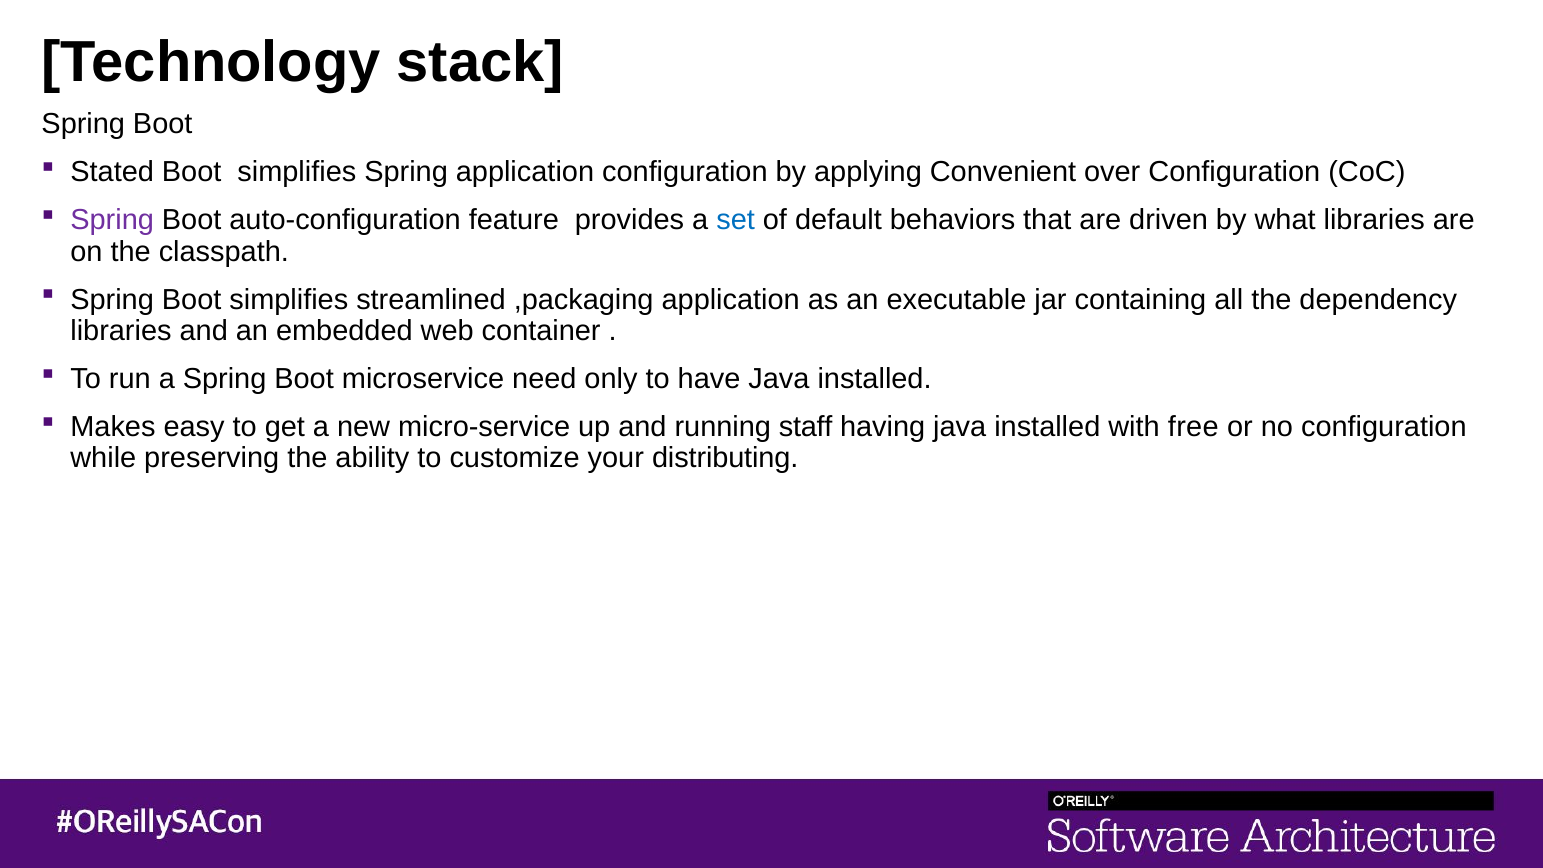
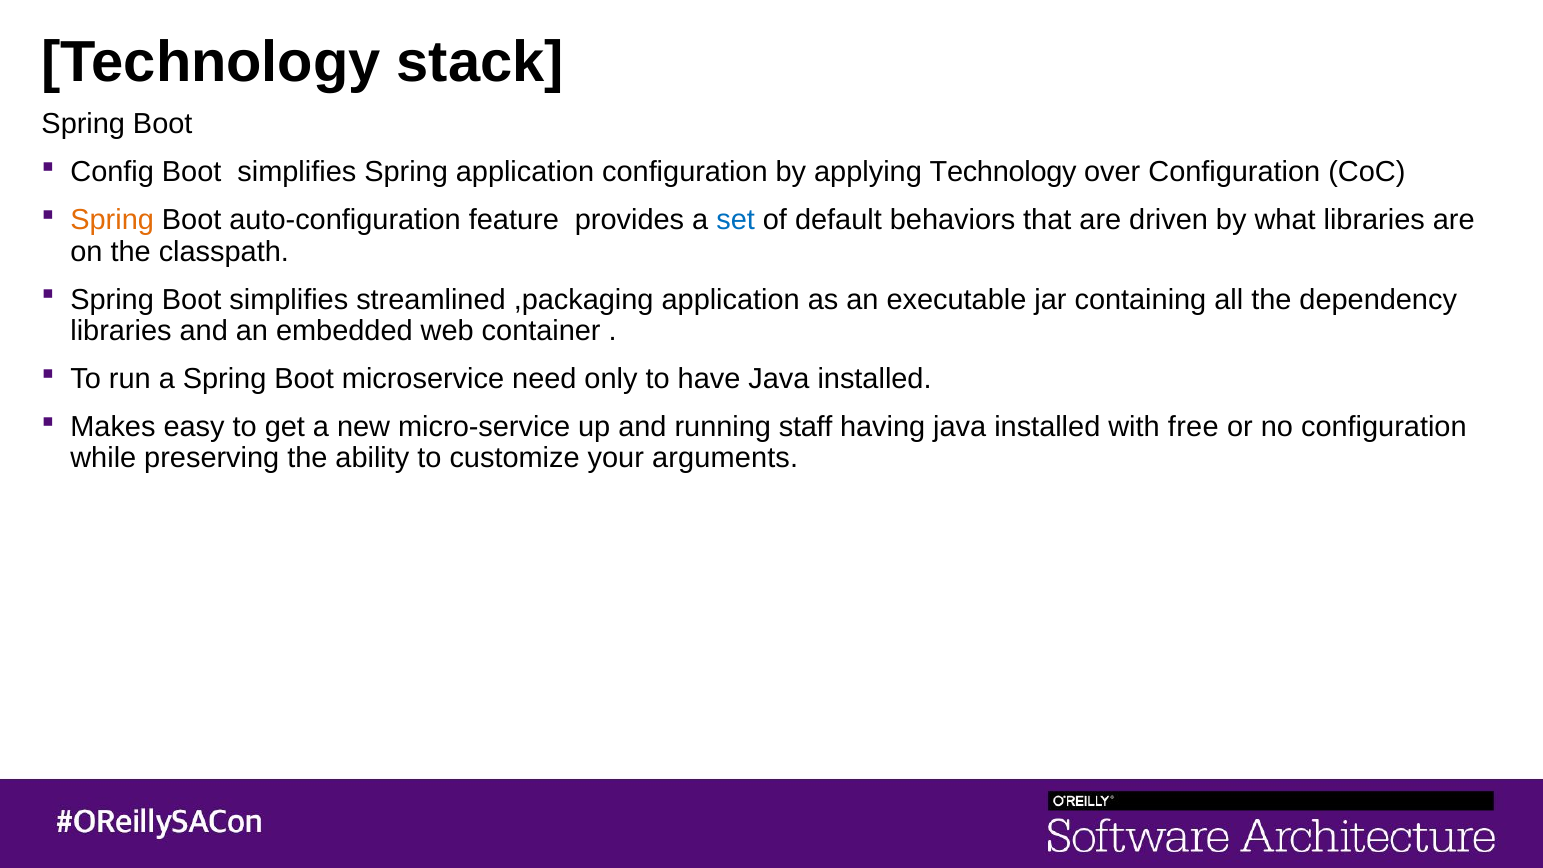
Stated: Stated -> Config (112, 172)
applying Convenient: Convenient -> Technology (1003, 172)
Spring colour: purple -> orange (112, 220)
distributing: distributing -> arguments (725, 458)
